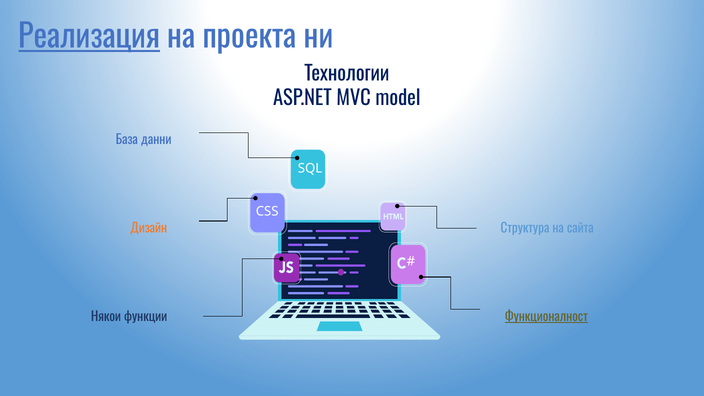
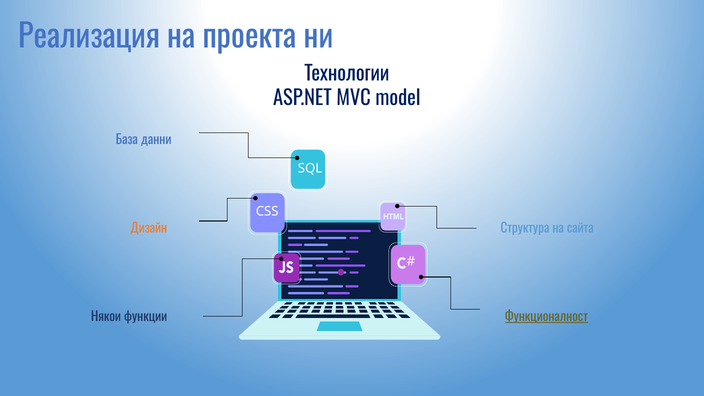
Реализация underline: present -> none (89, 37)
